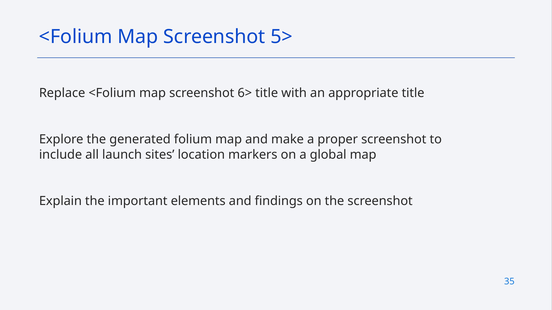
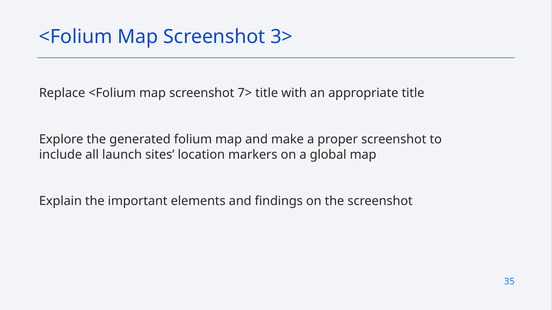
5>: 5> -> 3> (282, 37)
6>: 6> -> 7> (245, 93)
